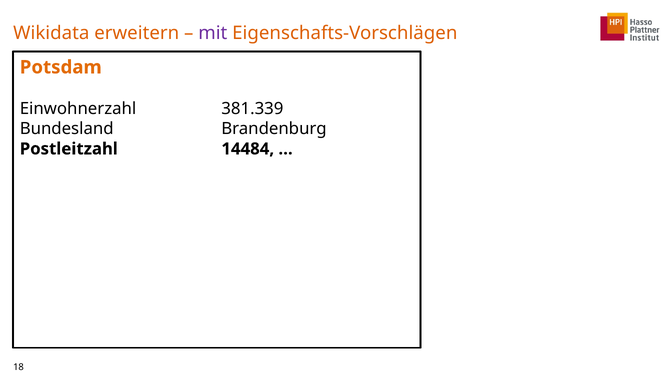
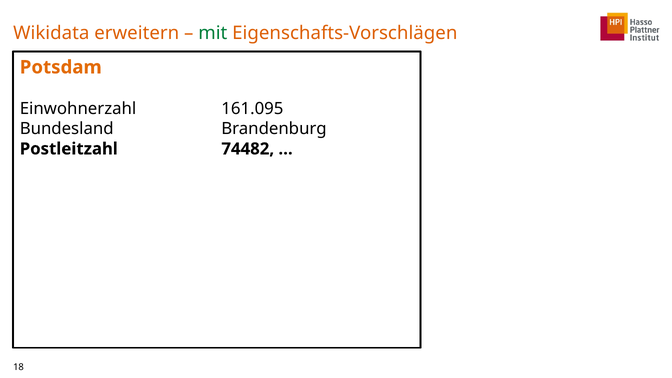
mit colour: purple -> green (213, 33)
381.339: 381.339 -> 161.095 (252, 109)
14484: 14484 -> 74482 (248, 149)
